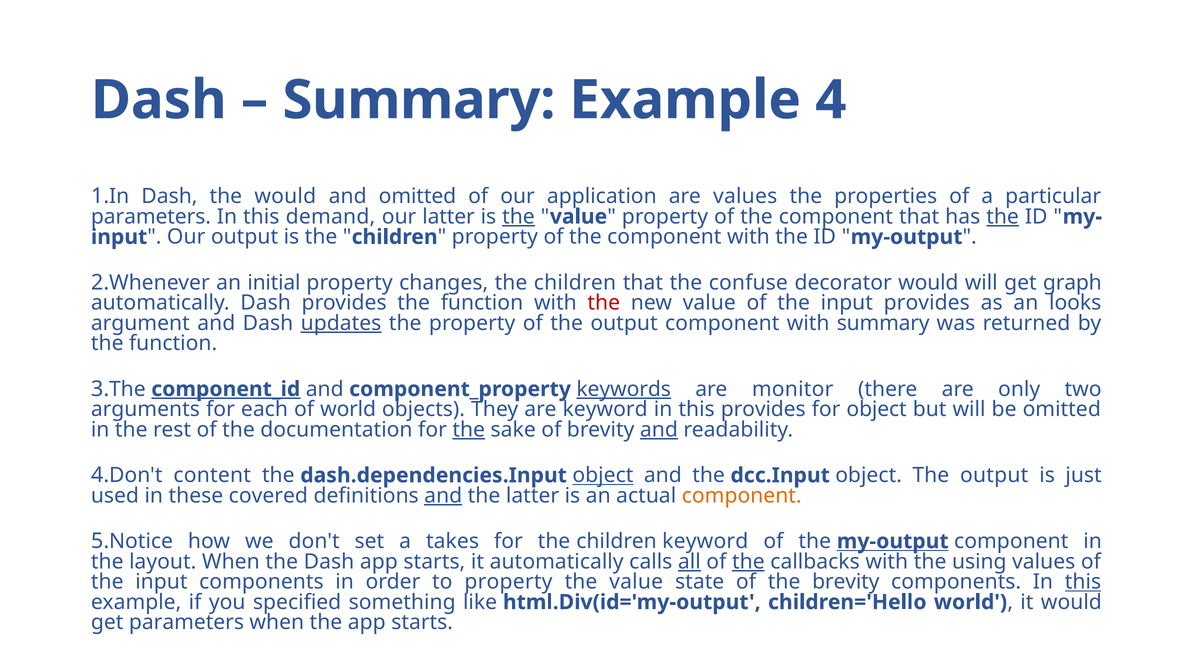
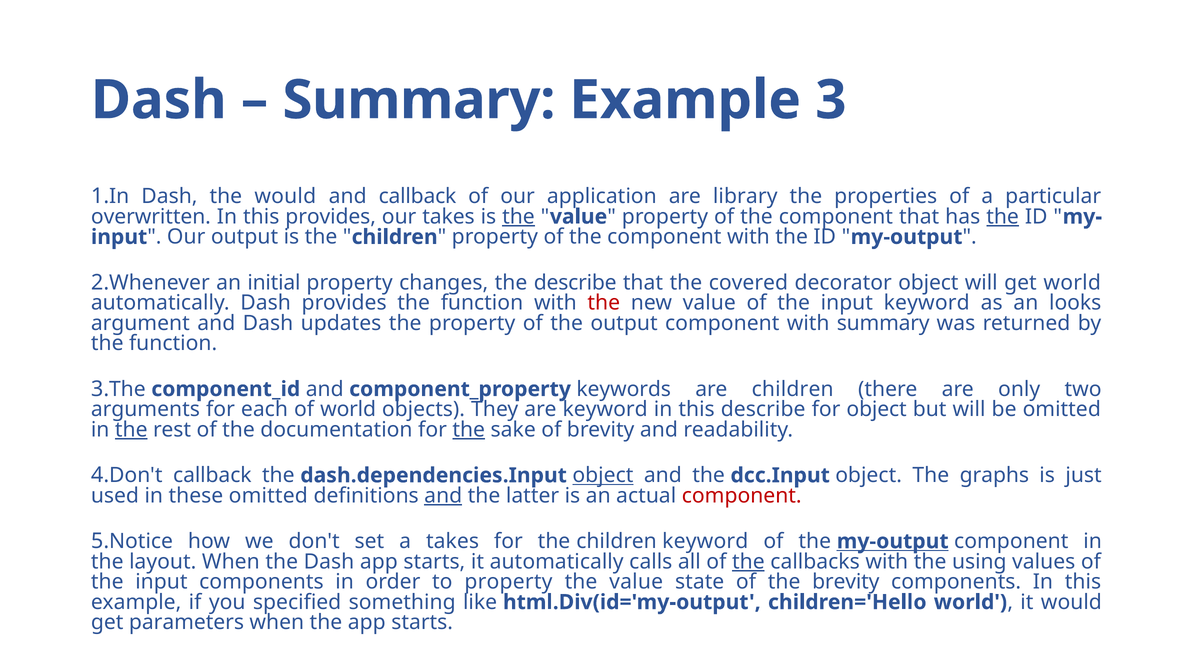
4: 4 -> 3 (831, 100)
and omitted: omitted -> callback (418, 196)
are values: values -> library (745, 196)
parameters: parameters -> overwritten (151, 217)
this demand: demand -> provides (331, 217)
our latter: latter -> takes (449, 217)
changes the children: children -> describe (575, 283)
confuse: confuse -> covered (748, 283)
decorator would: would -> object (928, 283)
get graph: graph -> world (1072, 283)
input provides: provides -> keyword (927, 303)
updates underline: present -> none (341, 323)
component_id underline: present -> none (226, 389)
keywords underline: present -> none (624, 389)
are monitor: monitor -> children (793, 389)
this provides: provides -> describe (763, 409)
the underline: none -> present (131, 430)
and underline: present -> none (659, 430)
content: content -> callback (212, 475)
object The output: output -> graphs (994, 475)
these covered: covered -> omitted (268, 496)
component colour: orange -> red (742, 496)
all underline: present -> none (689, 562)
this underline: present -> none (1083, 582)
